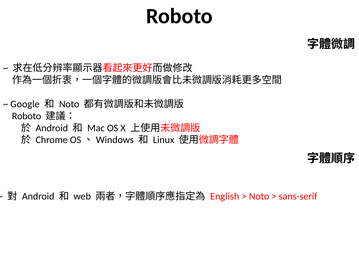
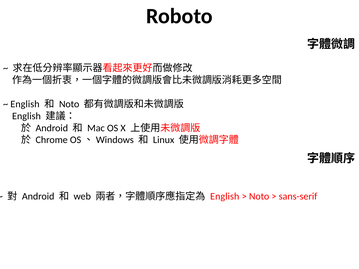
Google: Google -> English (25, 104)
Roboto: Roboto -> English (26, 116)
